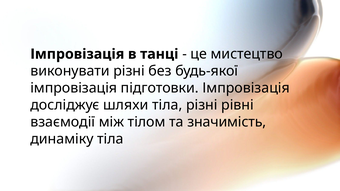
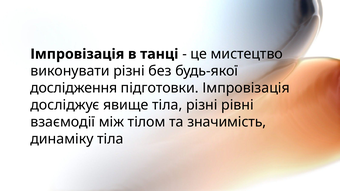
імпровізація: імпровізація -> дослідження (74, 88)
шляхи: шляхи -> явище (126, 105)
